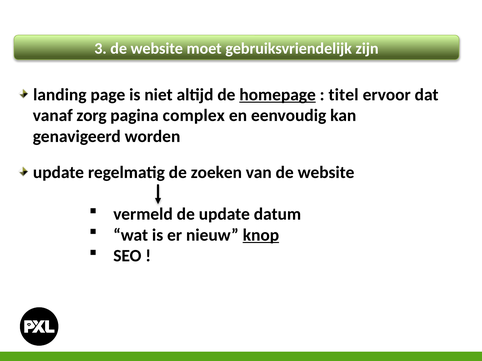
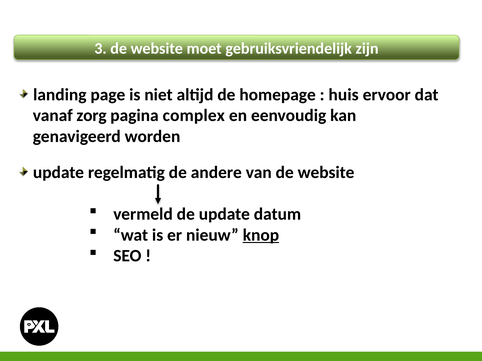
homepage underline: present -> none (278, 95)
titel: titel -> huis (344, 95)
zoeken: zoeken -> andere (216, 173)
